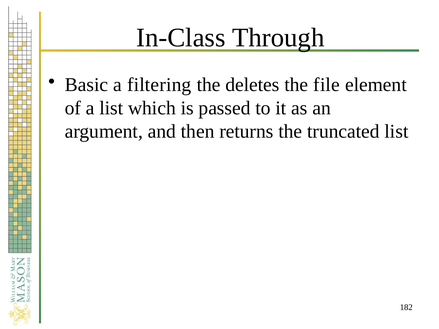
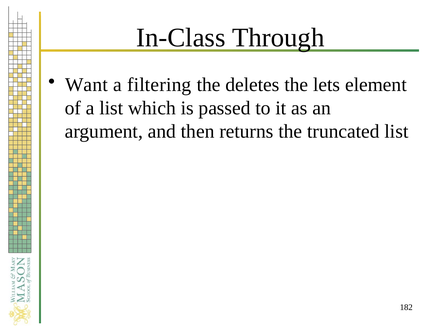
Basic: Basic -> Want (86, 85)
file: file -> lets (327, 85)
